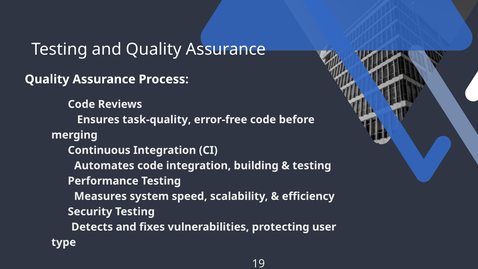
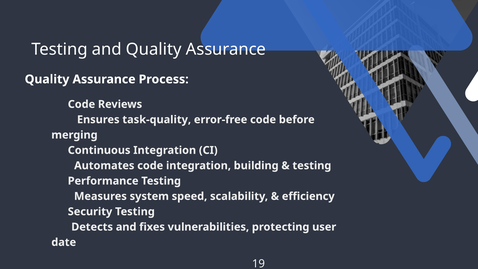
type: type -> date (64, 242)
